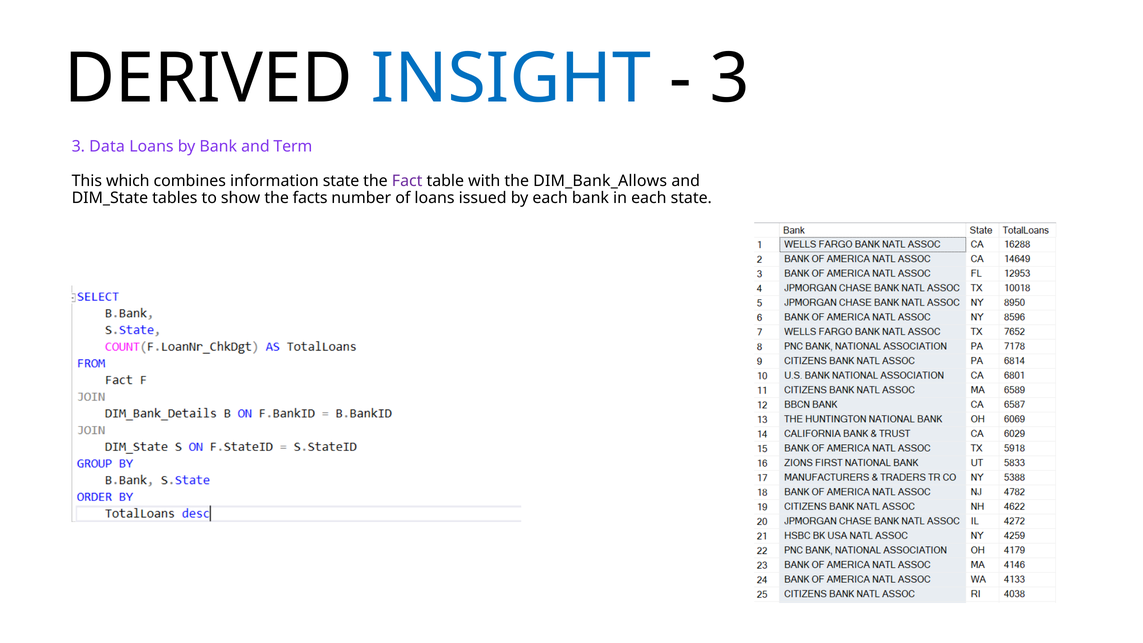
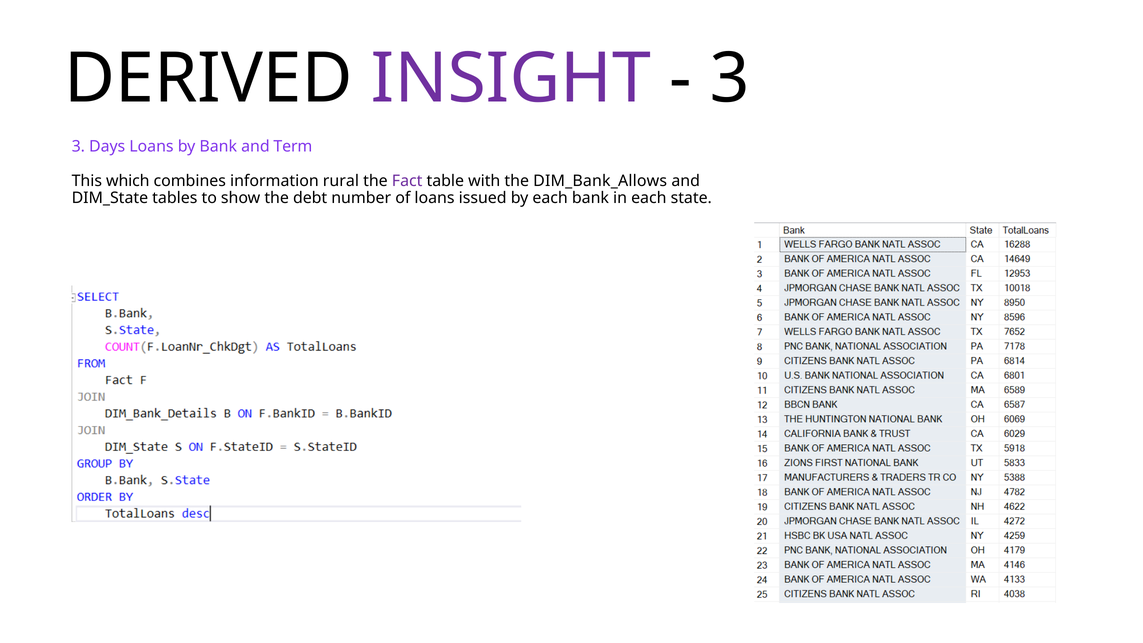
INSIGHT colour: blue -> purple (511, 79)
Data: Data -> Days (107, 147)
information state: state -> rural (341, 181)
facts: facts -> debt (310, 198)
